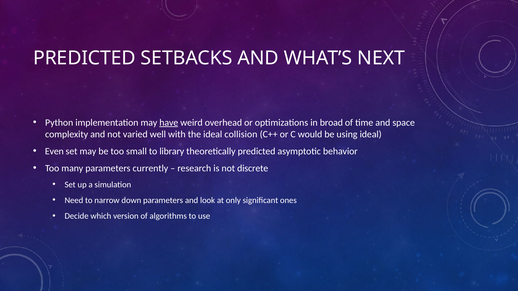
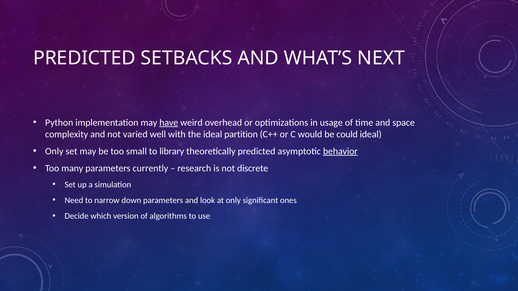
broad: broad -> usage (331, 123)
collision: collision -> partition (241, 134)
using: using -> could (347, 134)
Even: Even -> Only (54, 151)
behavior underline: none -> present (340, 151)
